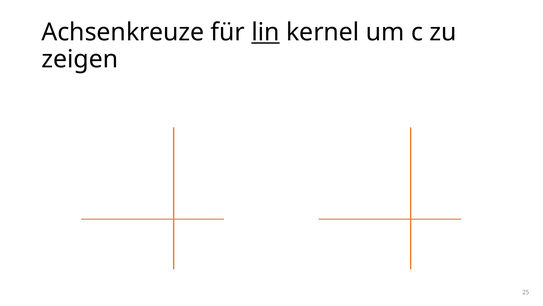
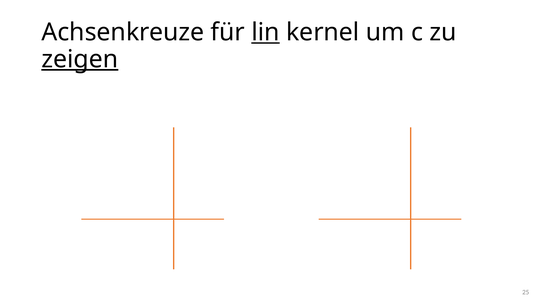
zeigen underline: none -> present (80, 59)
